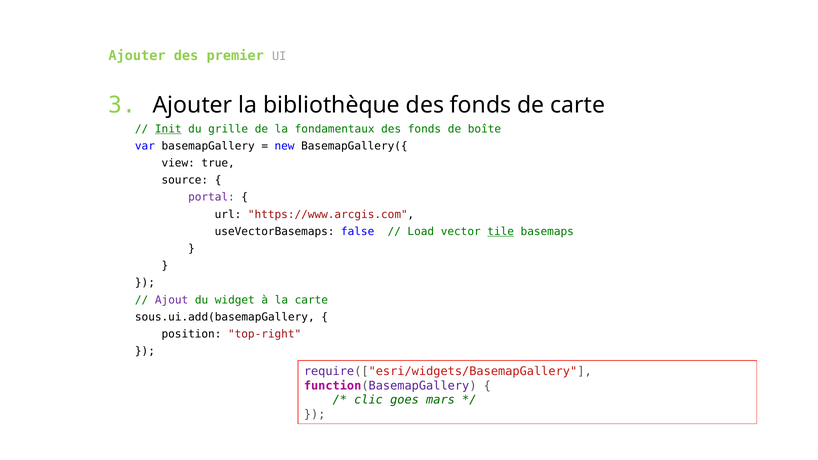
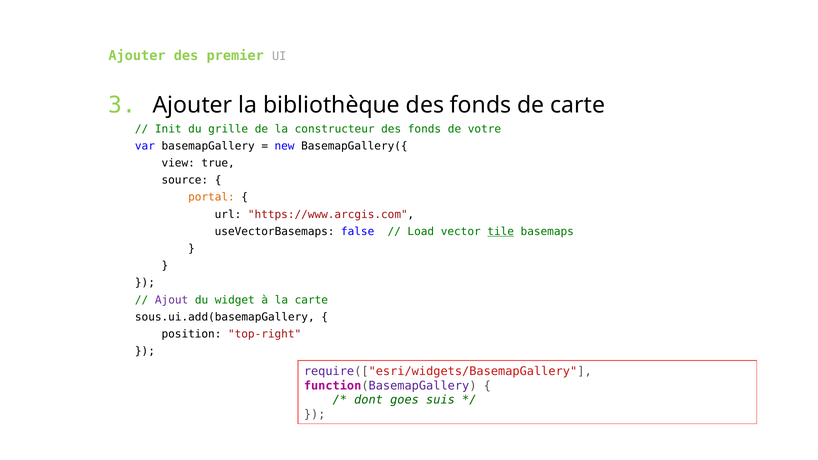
Init underline: present -> none (168, 129)
fondamentaux: fondamentaux -> constructeur (335, 129)
boîte: boîte -> votre (484, 129)
portal colour: purple -> orange (211, 197)
clic: clic -> dont (369, 400)
mars: mars -> suis (441, 400)
